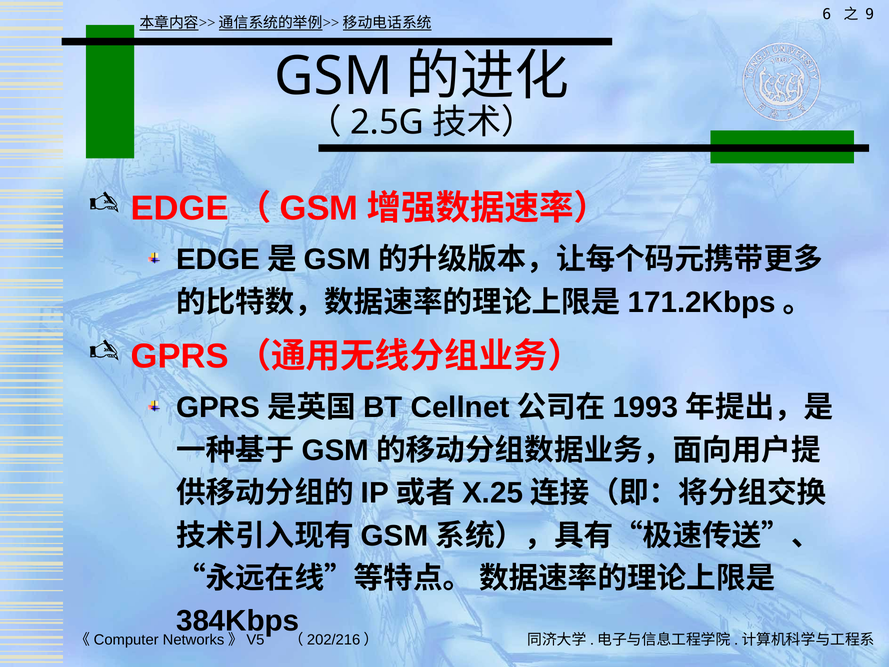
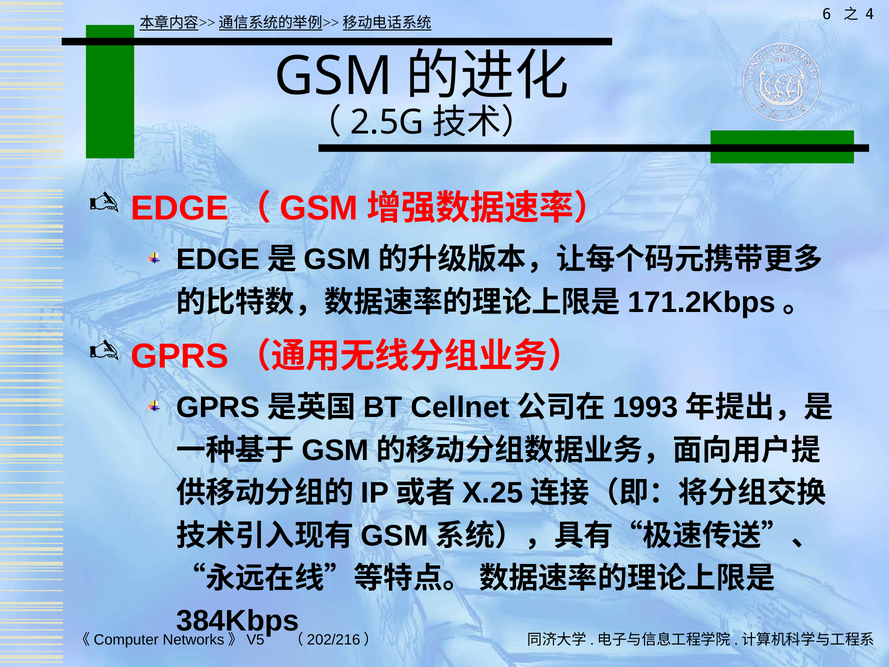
9: 9 -> 4 (870, 14)
